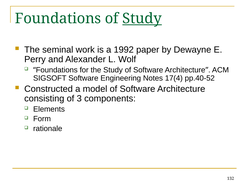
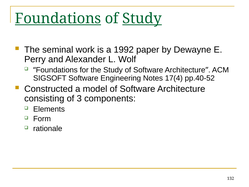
Foundations underline: none -> present (58, 19)
